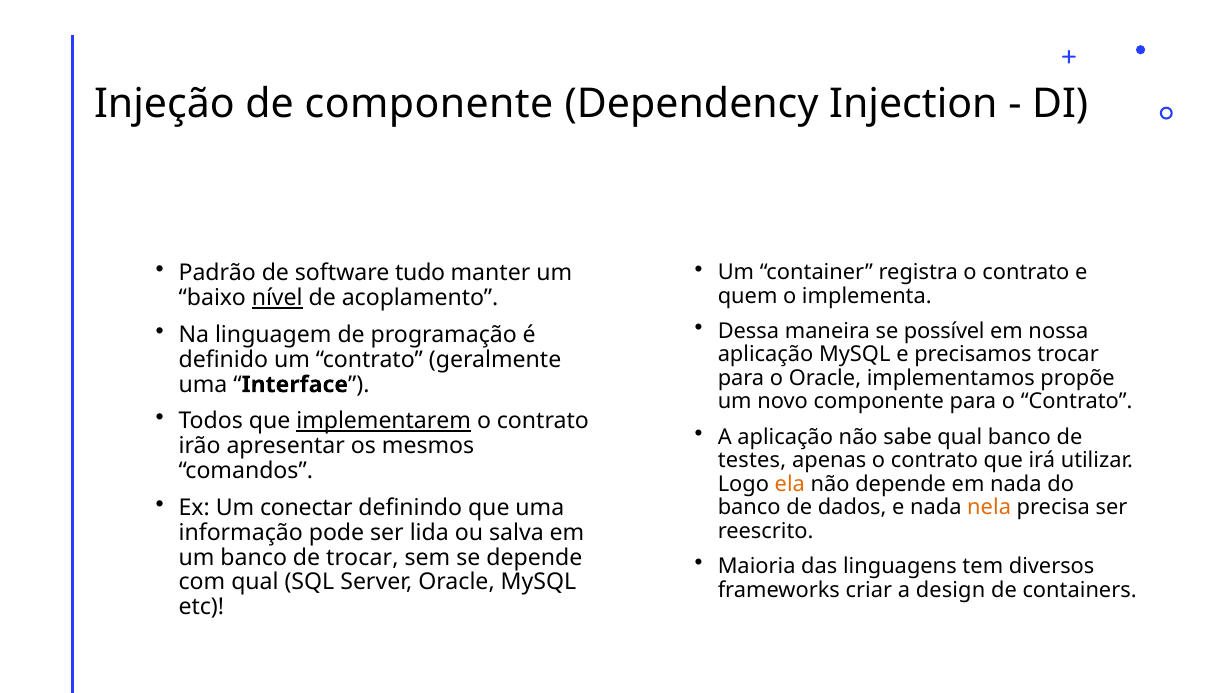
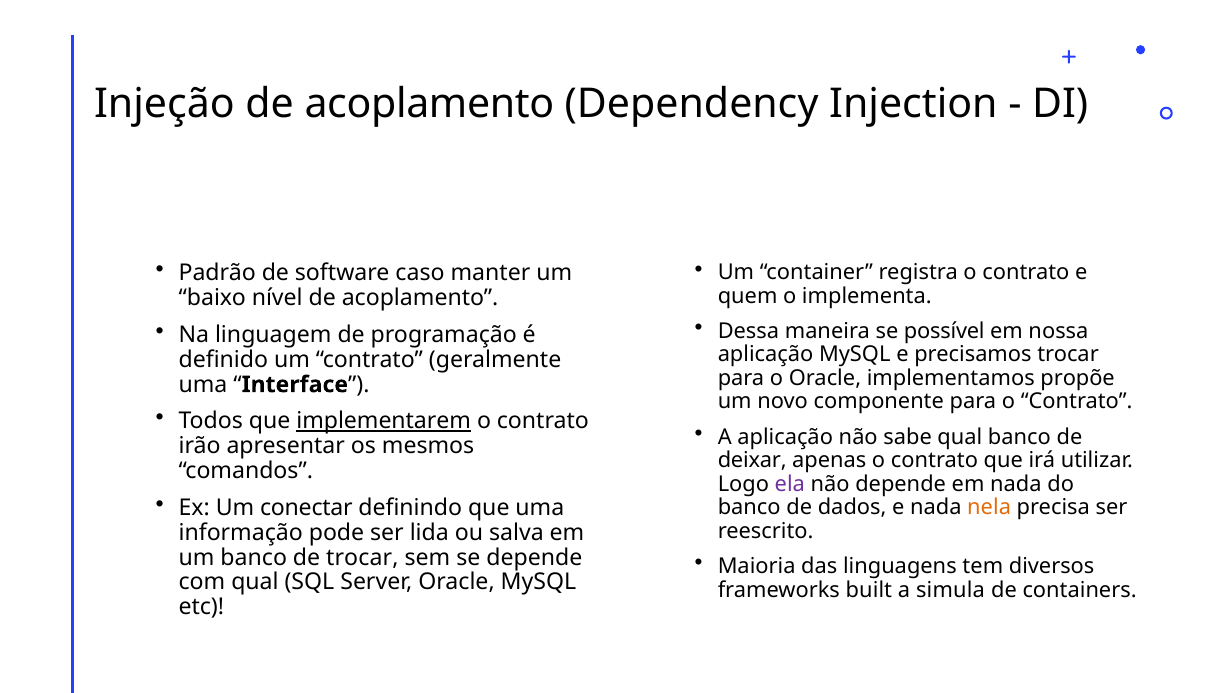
Injeção de componente: componente -> acoplamento (429, 104)
tudo: tudo -> caso (420, 273)
nível underline: present -> none (277, 298)
testes: testes -> deixar (752, 460)
ela colour: orange -> purple (790, 484)
criar: criar -> built (869, 590)
design: design -> simula (950, 590)
